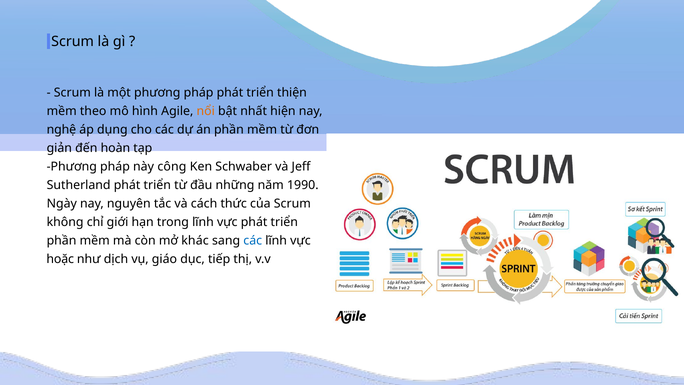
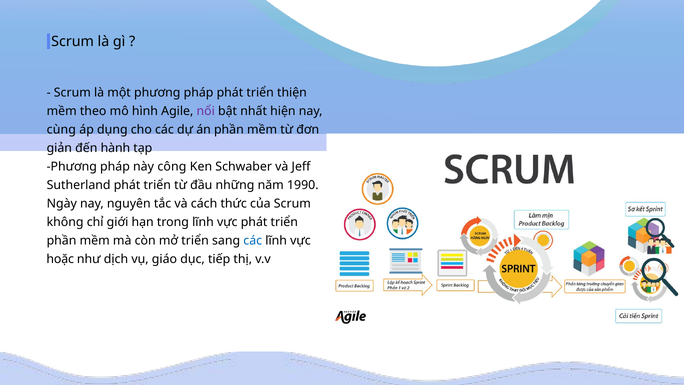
nổi colour: orange -> purple (206, 111)
nghệ: nghệ -> cùng (61, 129)
hoàn: hoàn -> hành (115, 148)
mở khác: khác -> triển (195, 241)
